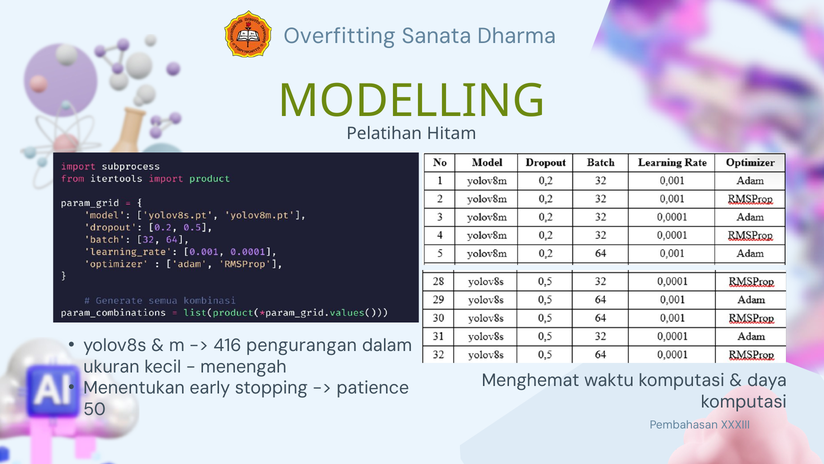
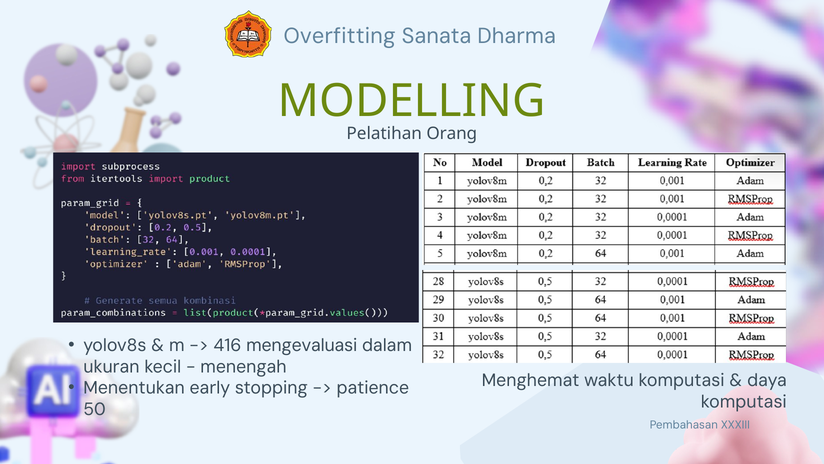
Hitam: Hitam -> Orang (452, 133)
pengurangan: pengurangan -> mengevaluasi (302, 345)
